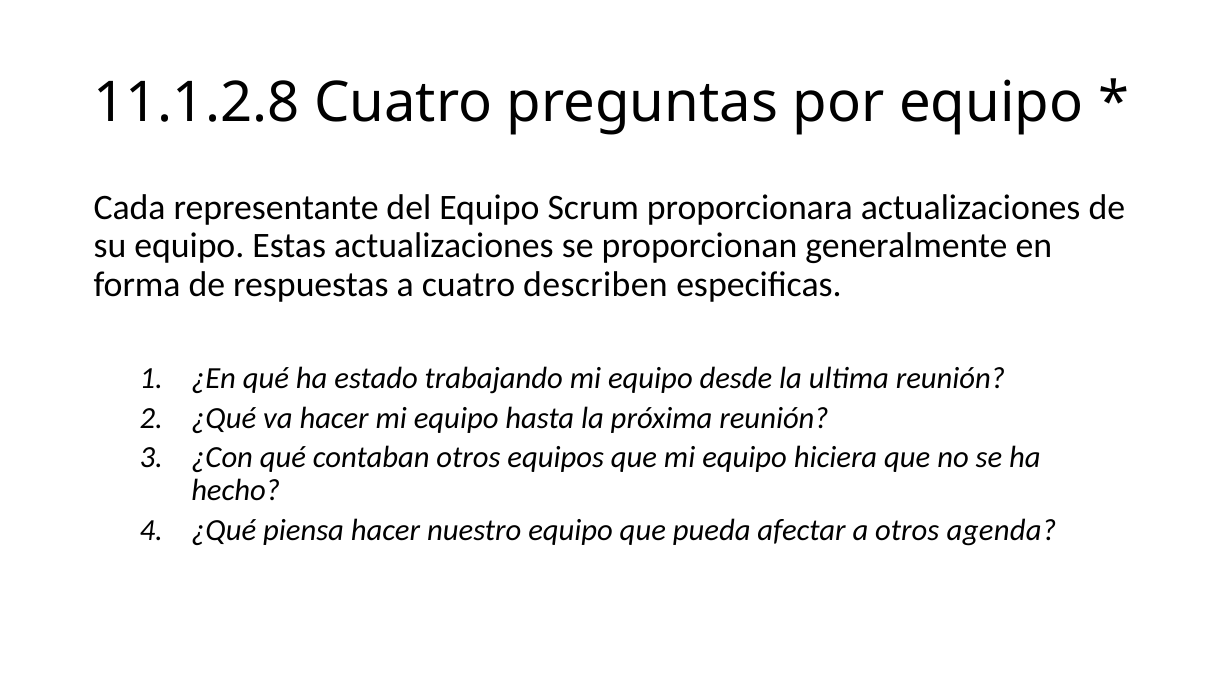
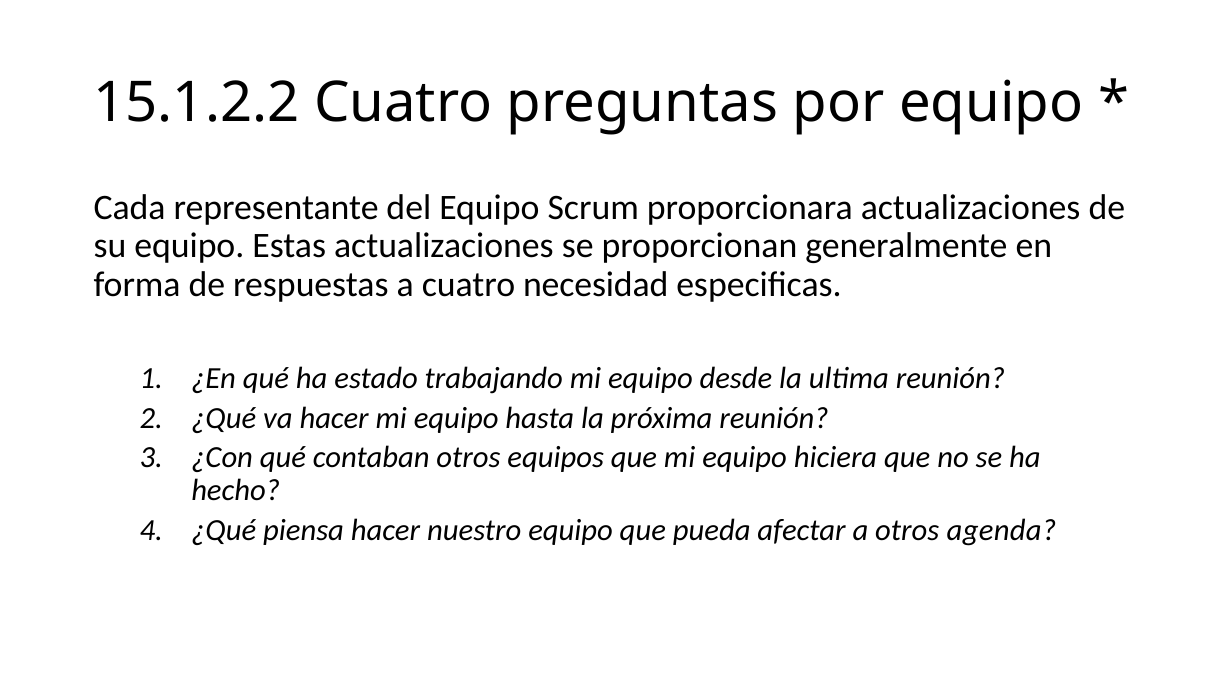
11.1.2.8: 11.1.2.8 -> 15.1.2.2 (196, 103)
describen: describen -> necesidad (596, 285)
